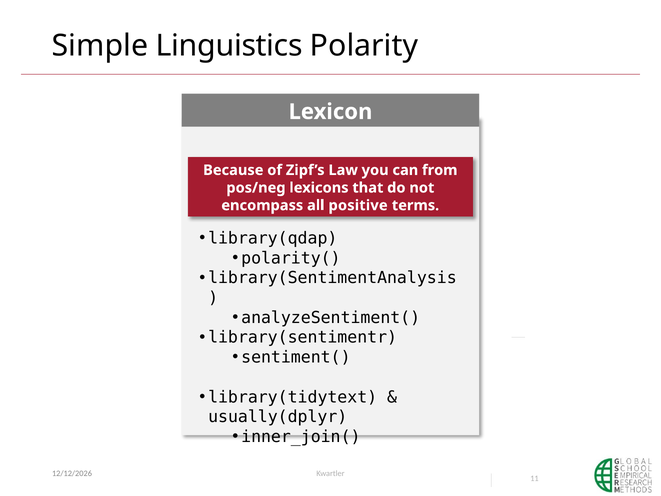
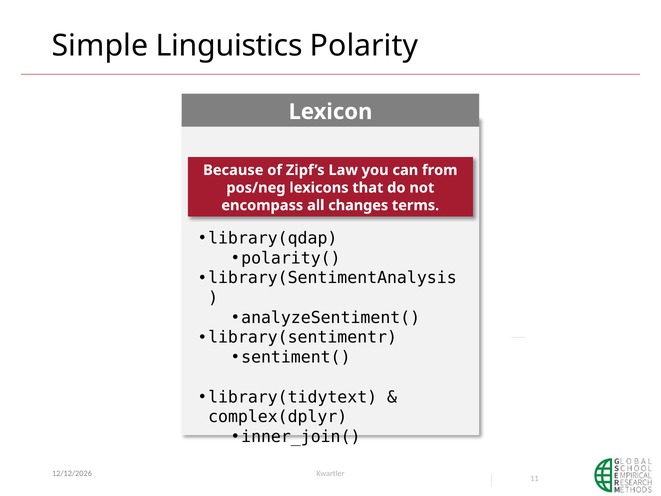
positive: positive -> changes (358, 205)
usually(dplyr: usually(dplyr -> complex(dplyr (278, 417)
